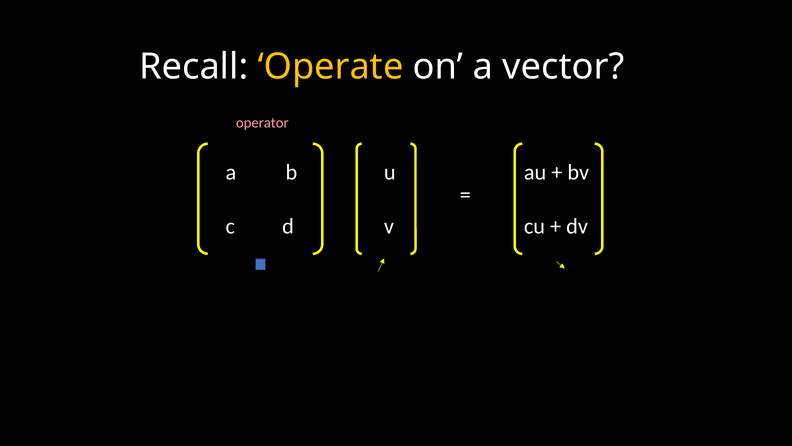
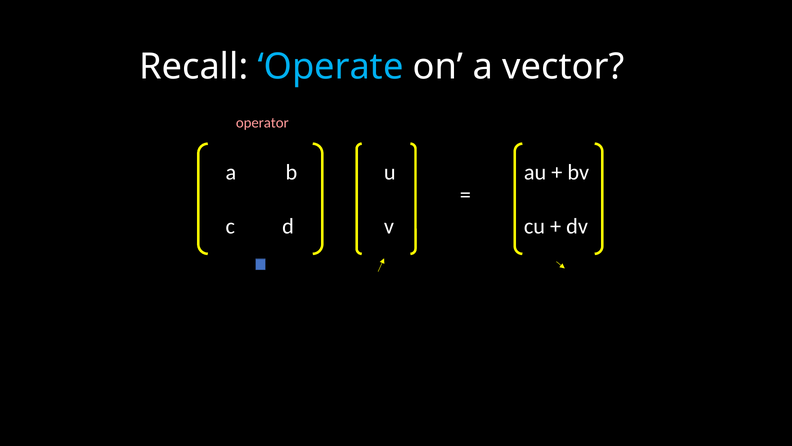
Operate colour: yellow -> light blue (331, 67)
